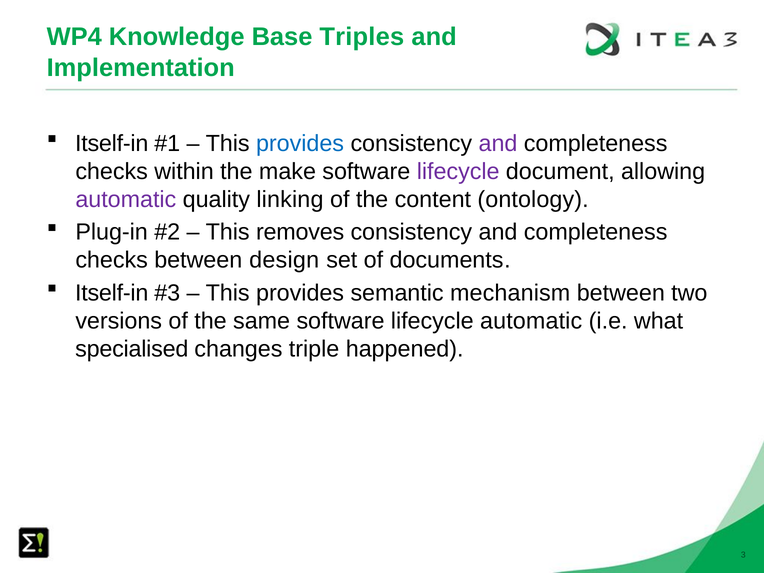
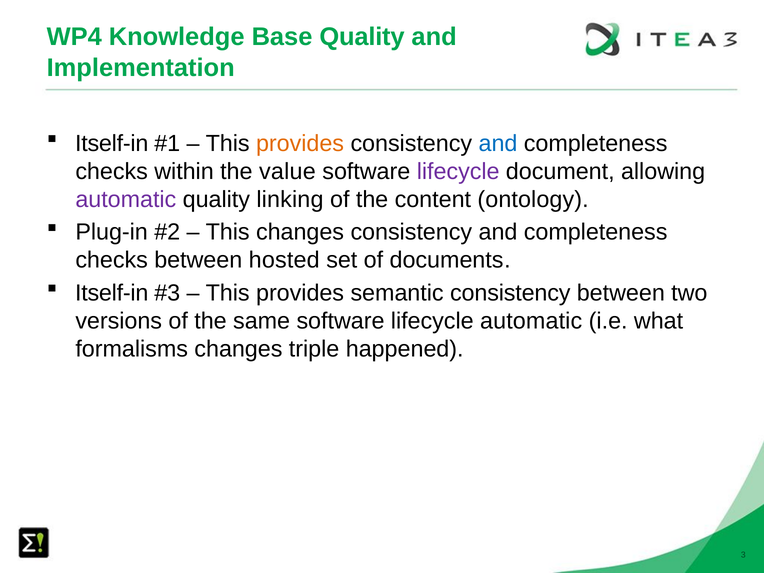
Base Triples: Triples -> Quality (362, 37)
provides colour: blue -> orange (300, 144)
and colour: purple -> blue (498, 144)
make: make -> value (287, 172)
This removes: removes -> changes (300, 232)
design: design -> hosted (284, 260)
semantic mechanism: mechanism -> consistency (510, 293)
specialised: specialised -> formalisms (132, 349)
